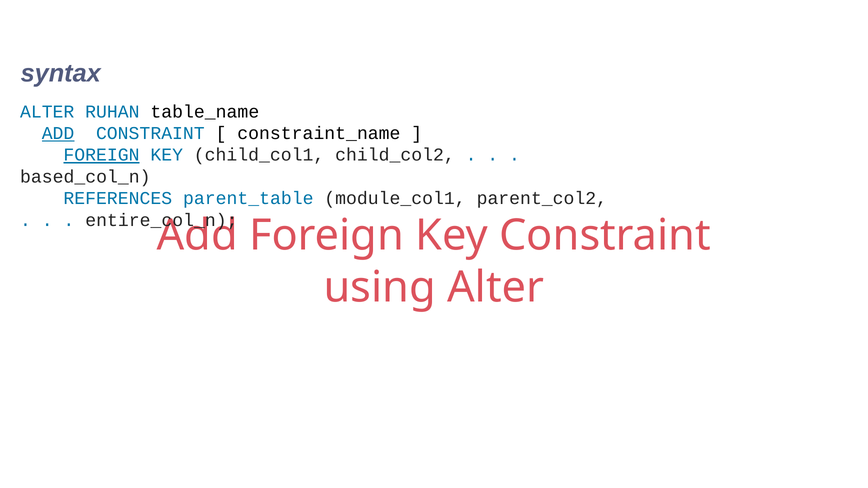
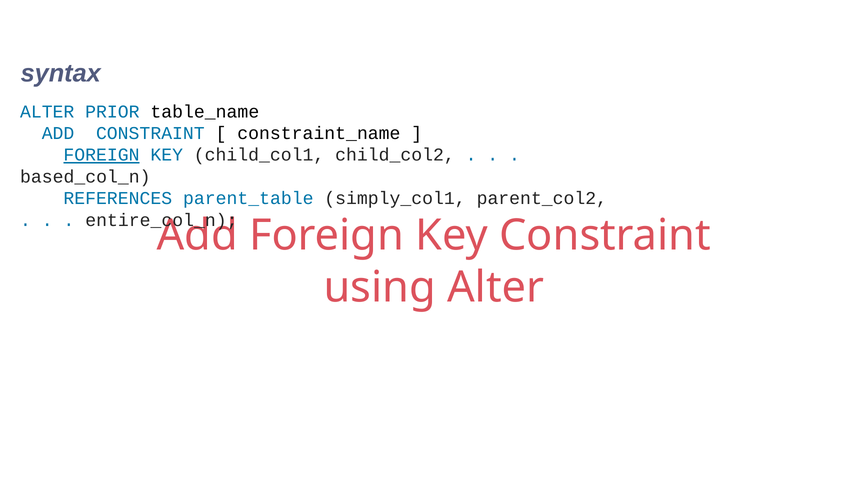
RUHAN: RUHAN -> PRIOR (112, 112)
ADD underline: present -> none (58, 133)
module_col1: module_col1 -> simply_col1 (395, 199)
